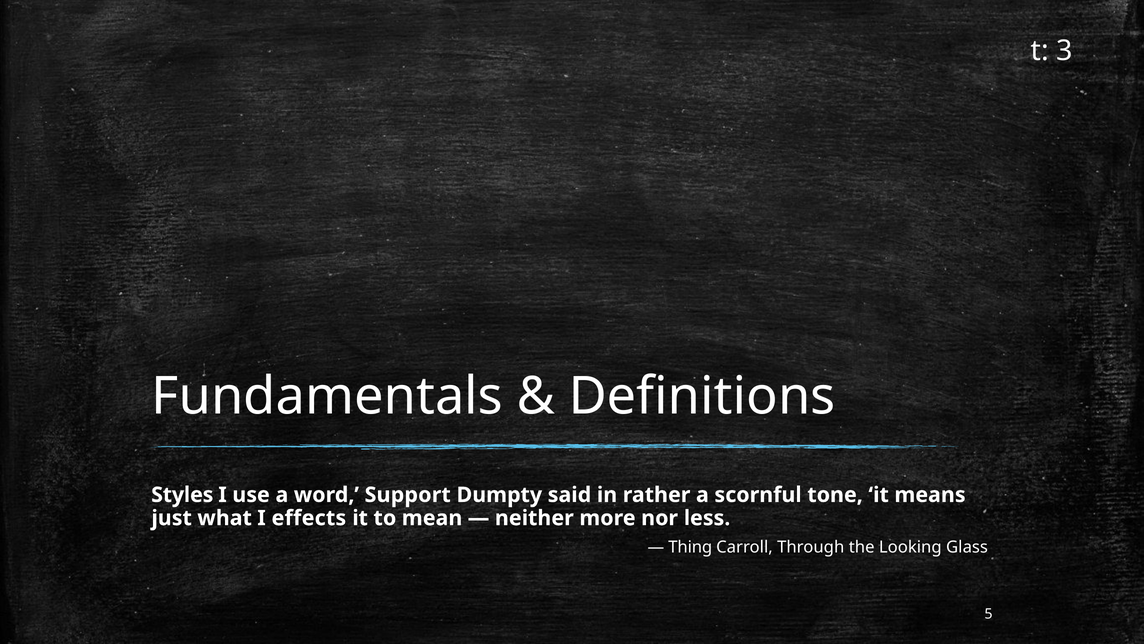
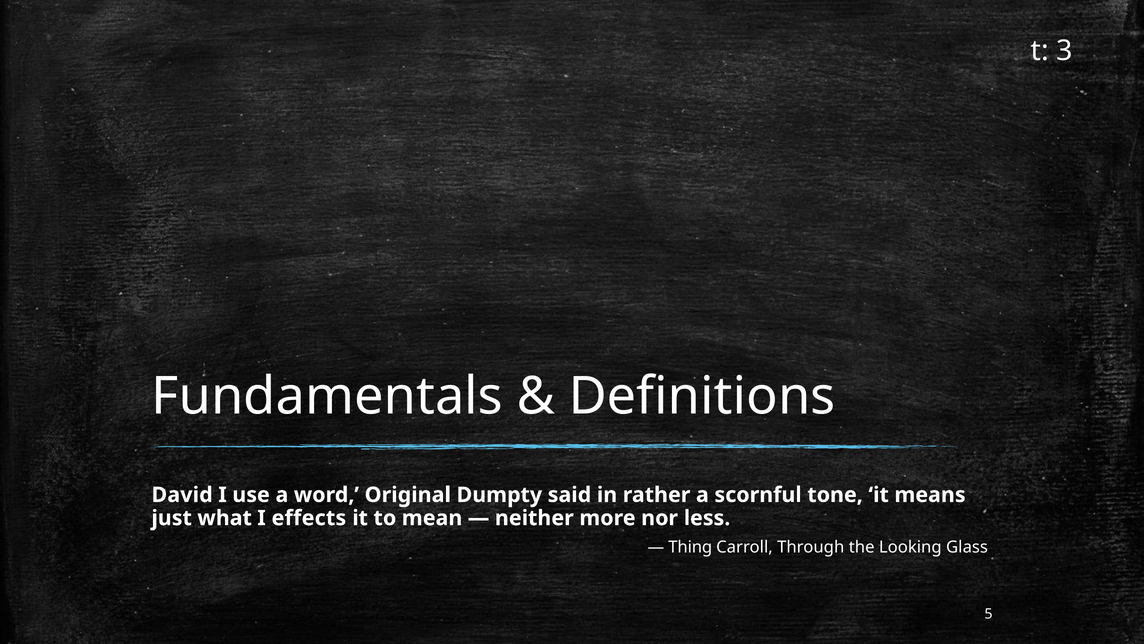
Styles: Styles -> David (182, 495)
Support: Support -> Original (408, 495)
